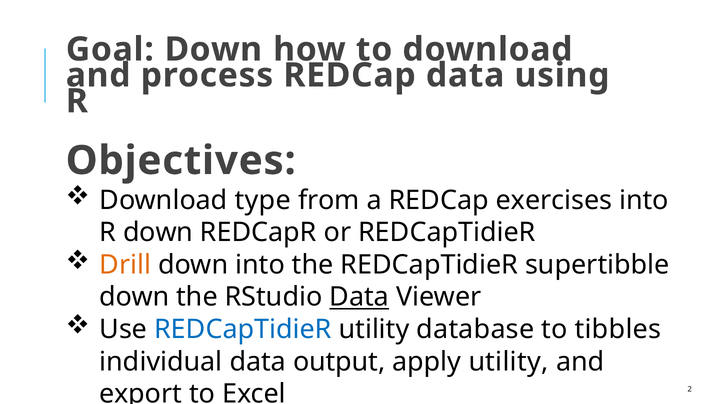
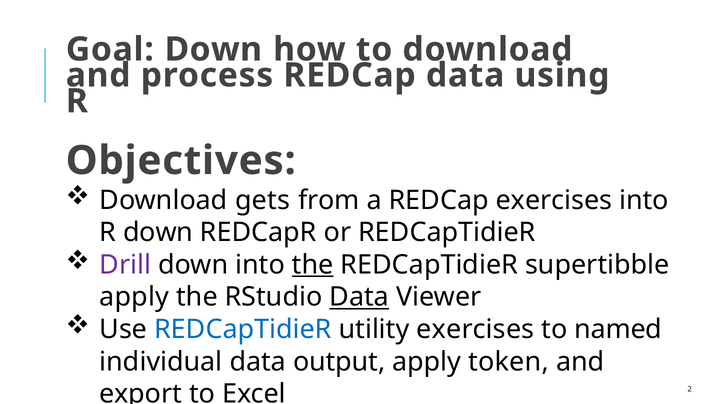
type: type -> gets (263, 200)
Drill colour: orange -> purple (125, 265)
the underline: none -> present (313, 265)
down: down -> apply (134, 297)
utility database: database -> exercises (475, 330)
tibbles: tibbles -> named (618, 330)
apply utility: utility -> token (508, 362)
